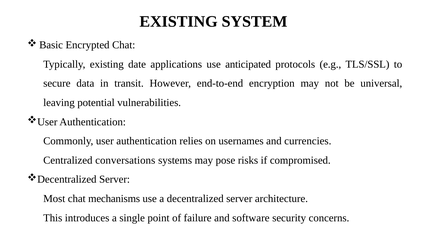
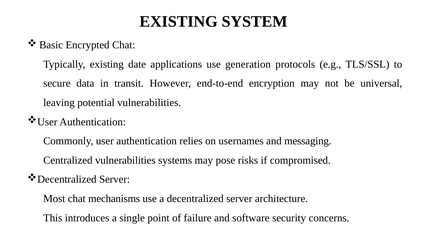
anticipated: anticipated -> generation (248, 64)
currencies: currencies -> messaging (308, 141)
Centralized conversations: conversations -> vulnerabilities (125, 160)
